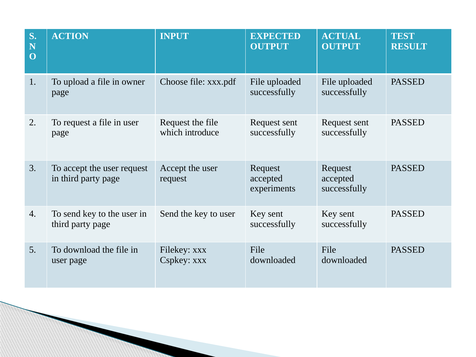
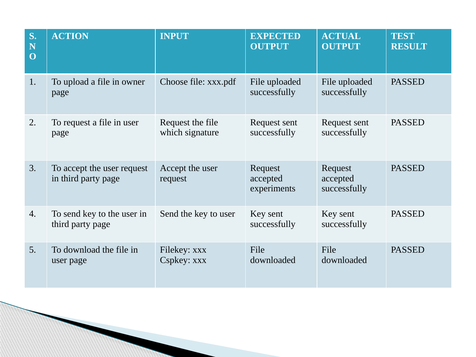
introduce: introduce -> signature (202, 133)
